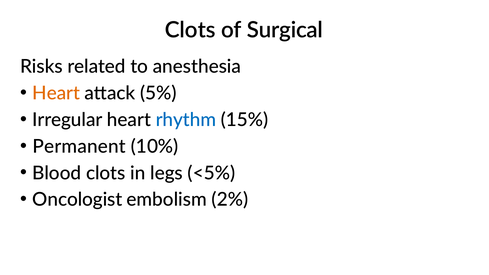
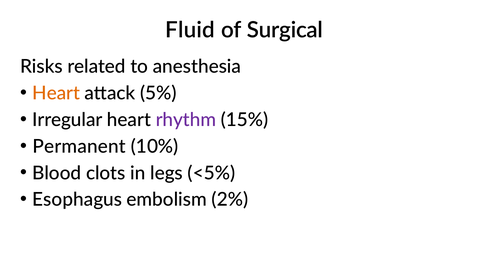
Clots: Clots -> Fluid (190, 30)
rhythm colour: blue -> purple (186, 120)
Oncologist: Oncologist -> Esophagus (77, 200)
